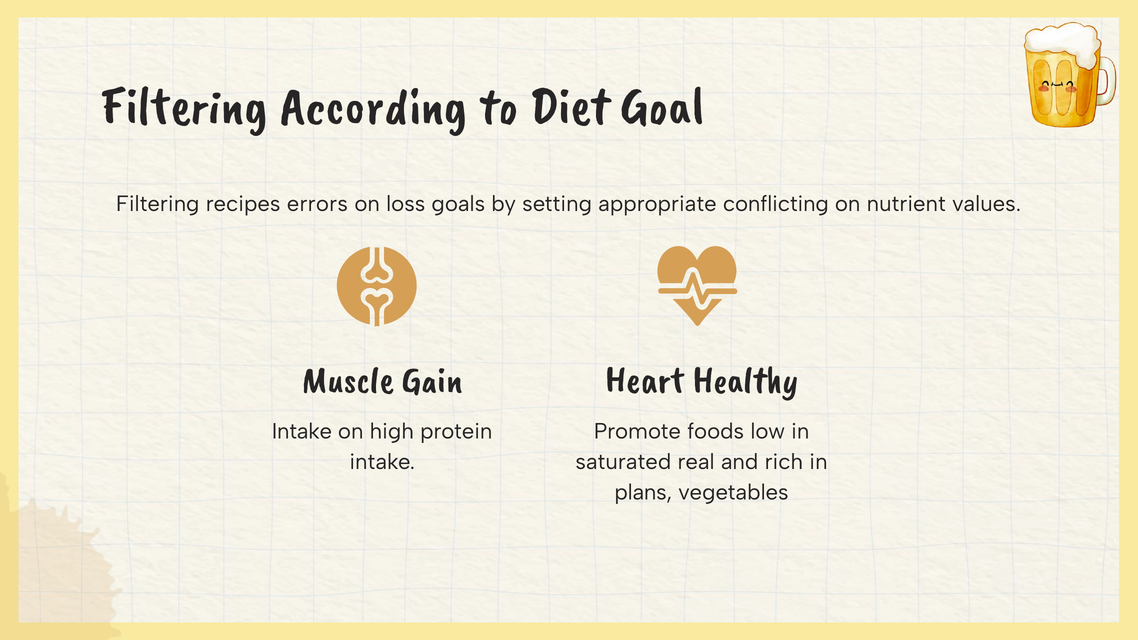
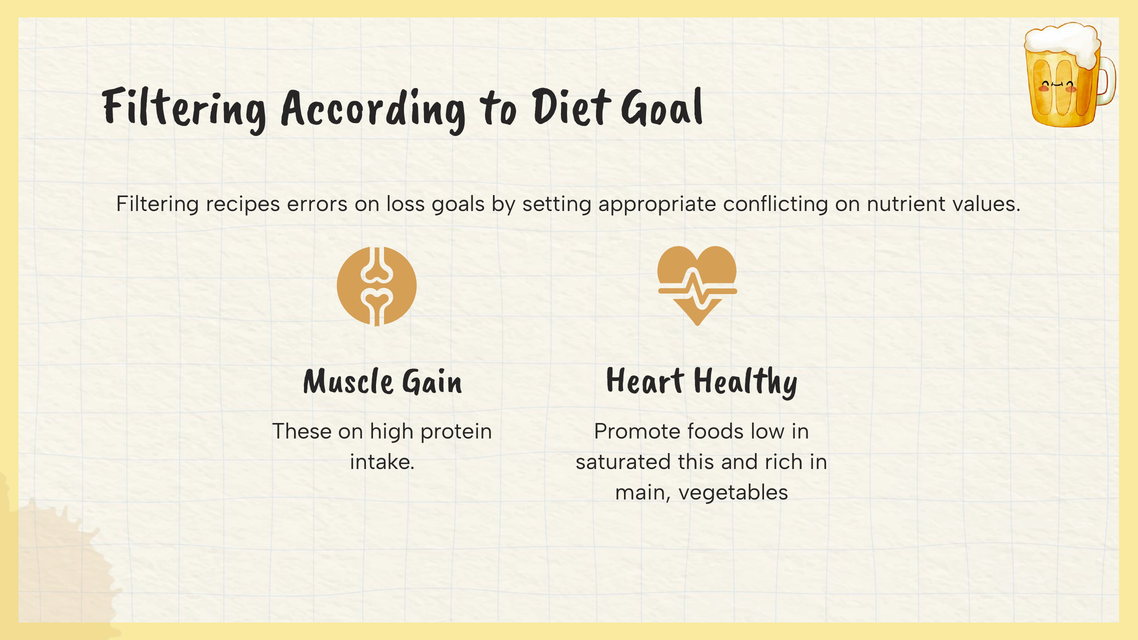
Intake: Intake -> These (302, 431)
real: real -> this (696, 462)
plans: plans -> main (643, 493)
